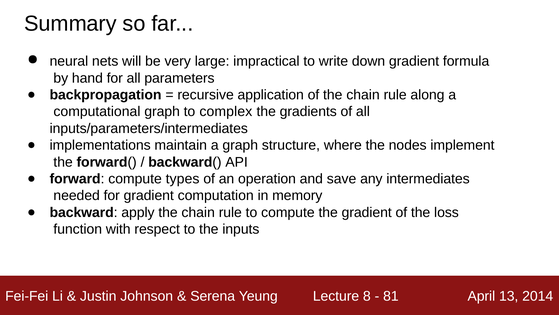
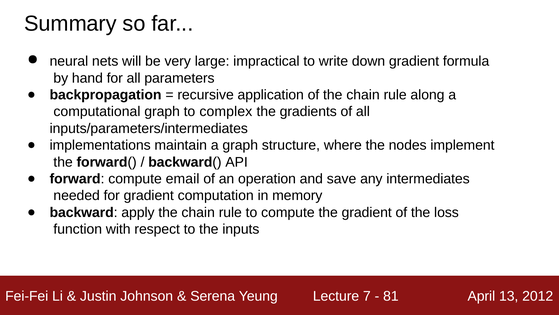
types: types -> email (183, 179)
8: 8 -> 7 (367, 296)
2014: 2014 -> 2012 (538, 296)
